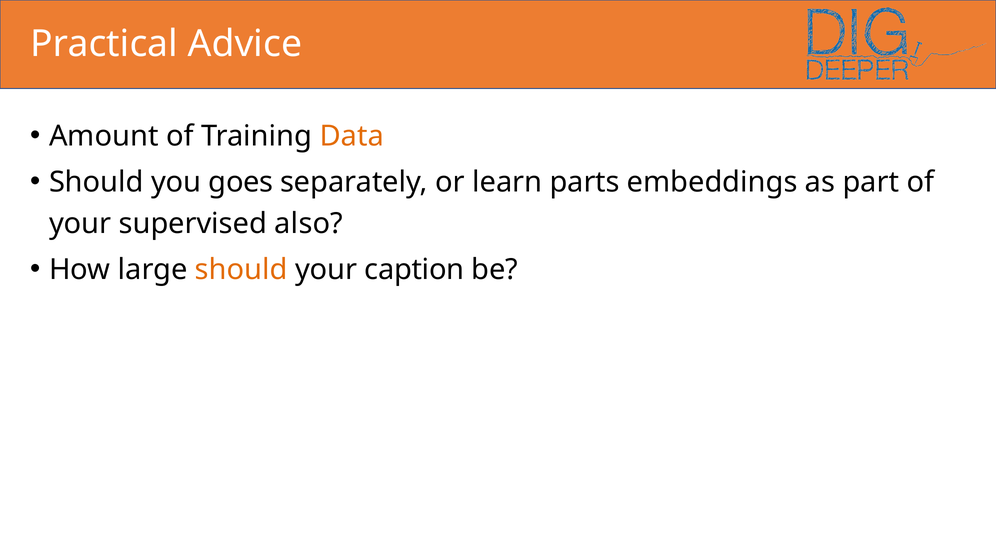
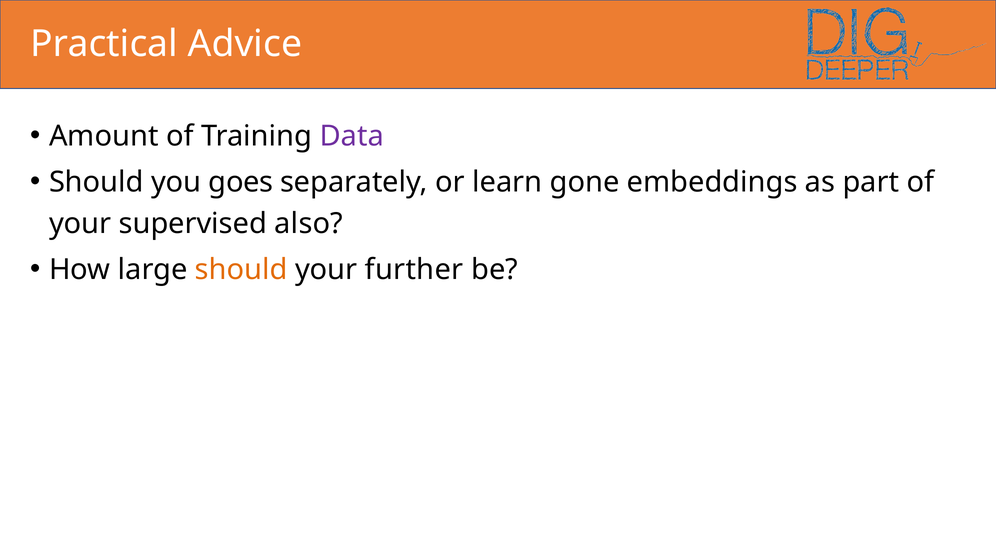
Data colour: orange -> purple (352, 136)
parts: parts -> gone (585, 182)
caption: caption -> further (414, 270)
